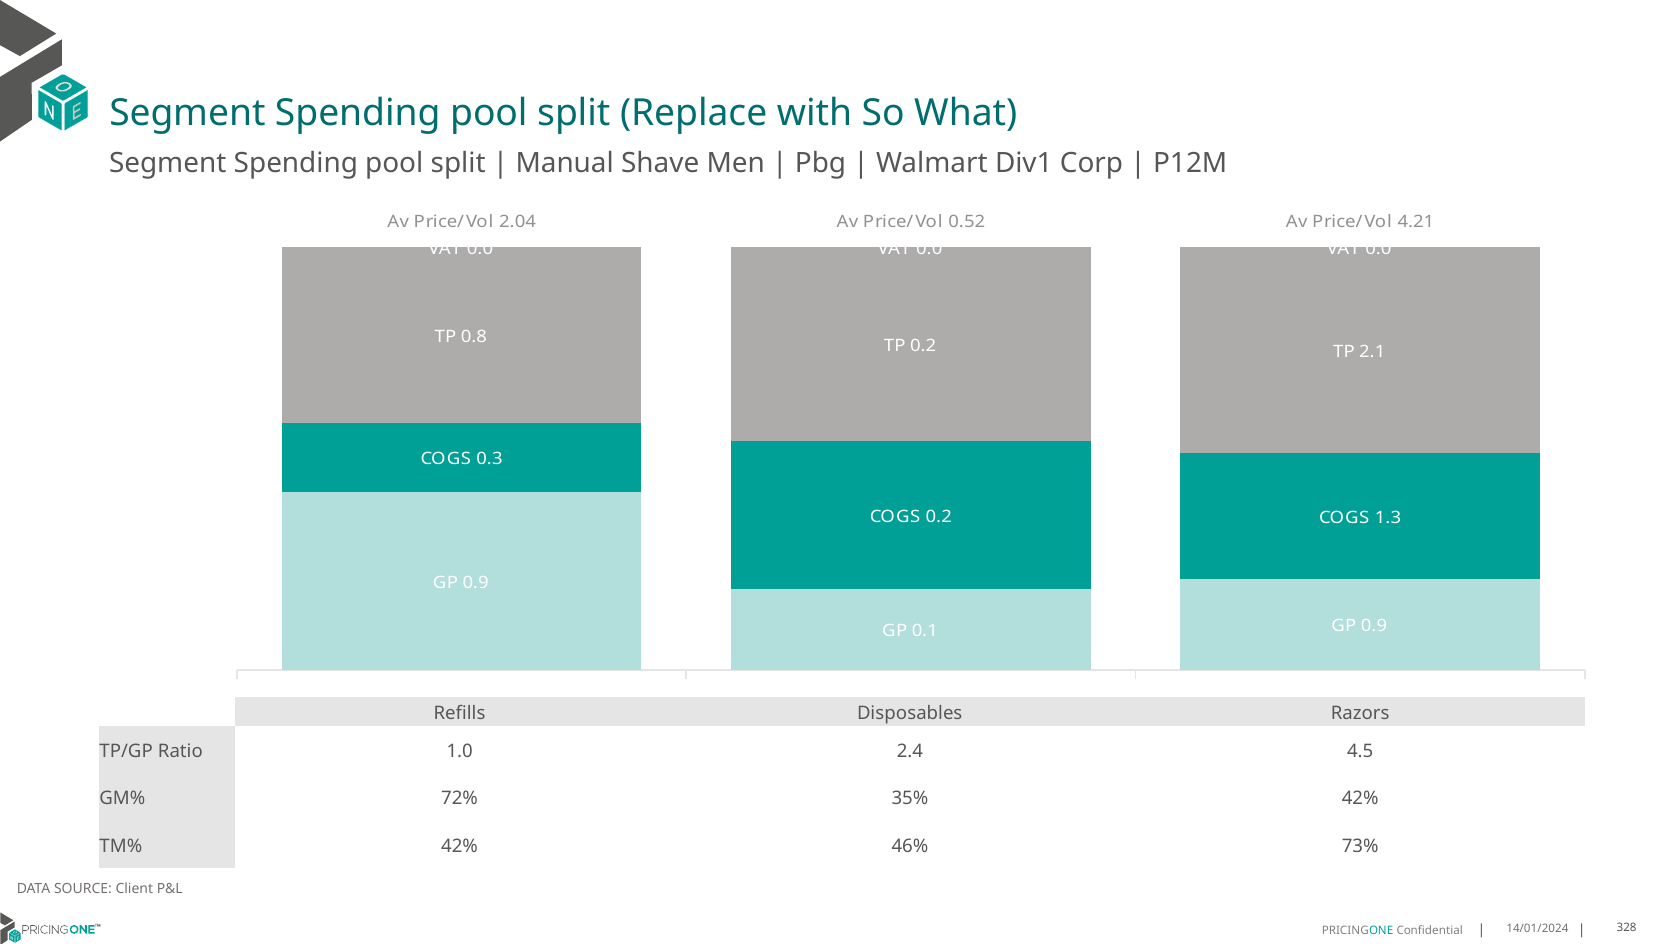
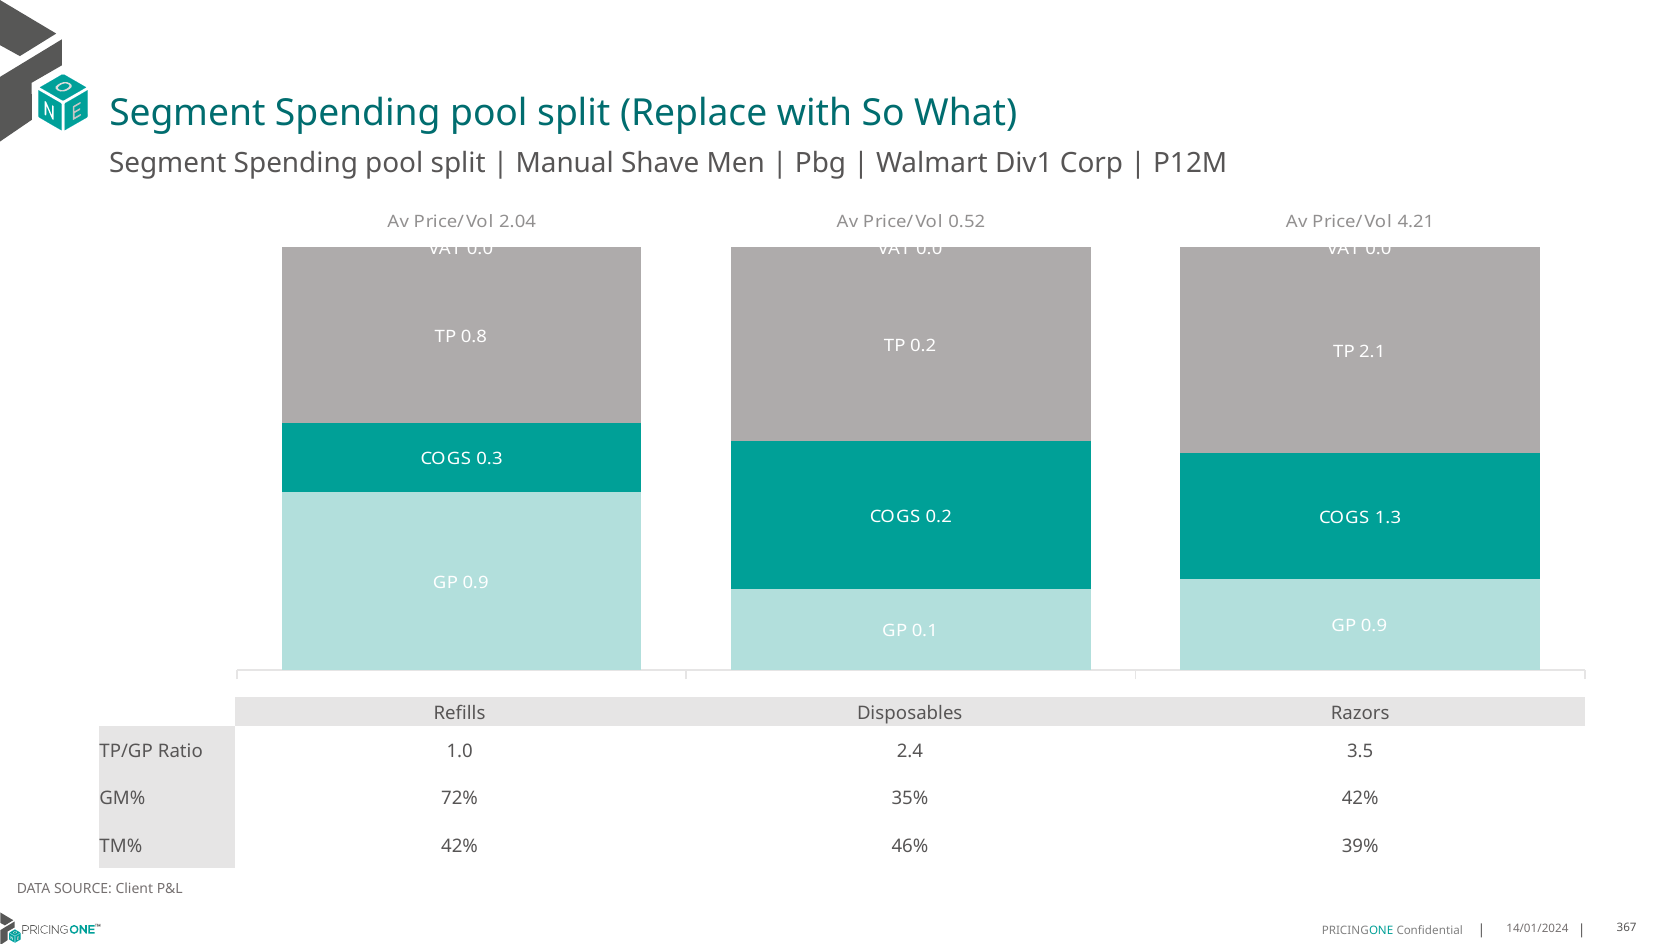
4.5: 4.5 -> 3.5 (1360, 751)
73%: 73% -> 39% (1360, 846)
328: 328 -> 367 (1627, 928)
